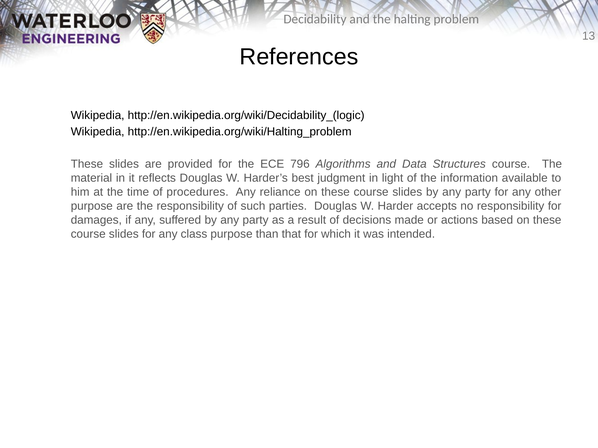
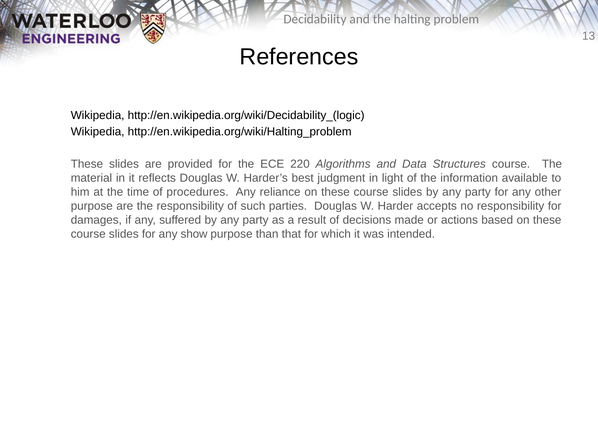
796: 796 -> 220 (300, 164)
class: class -> show (194, 234)
